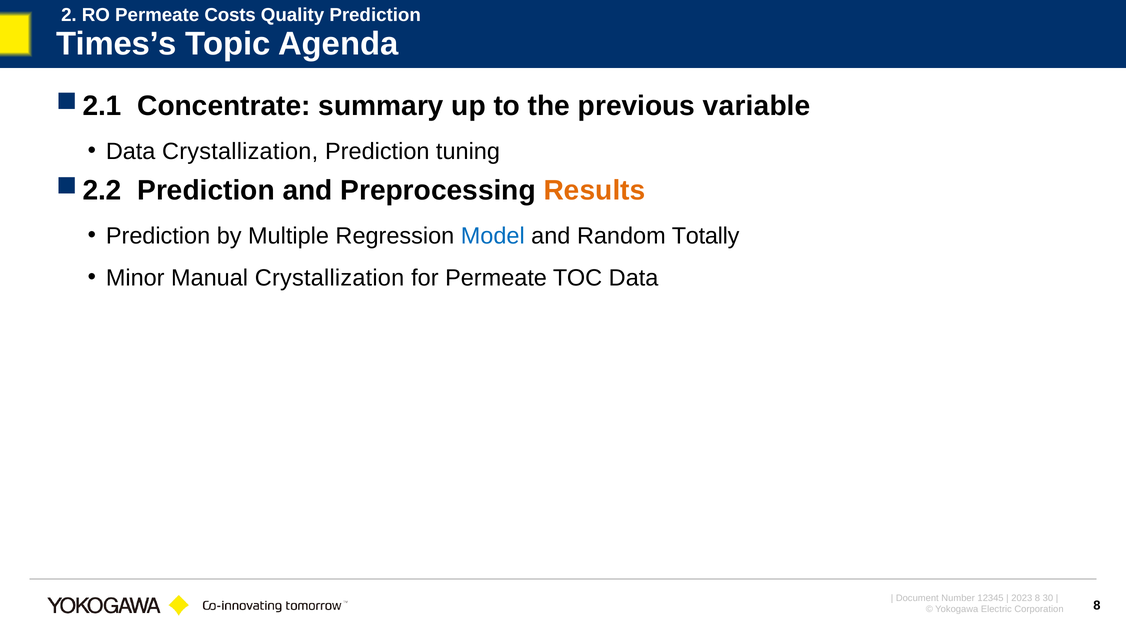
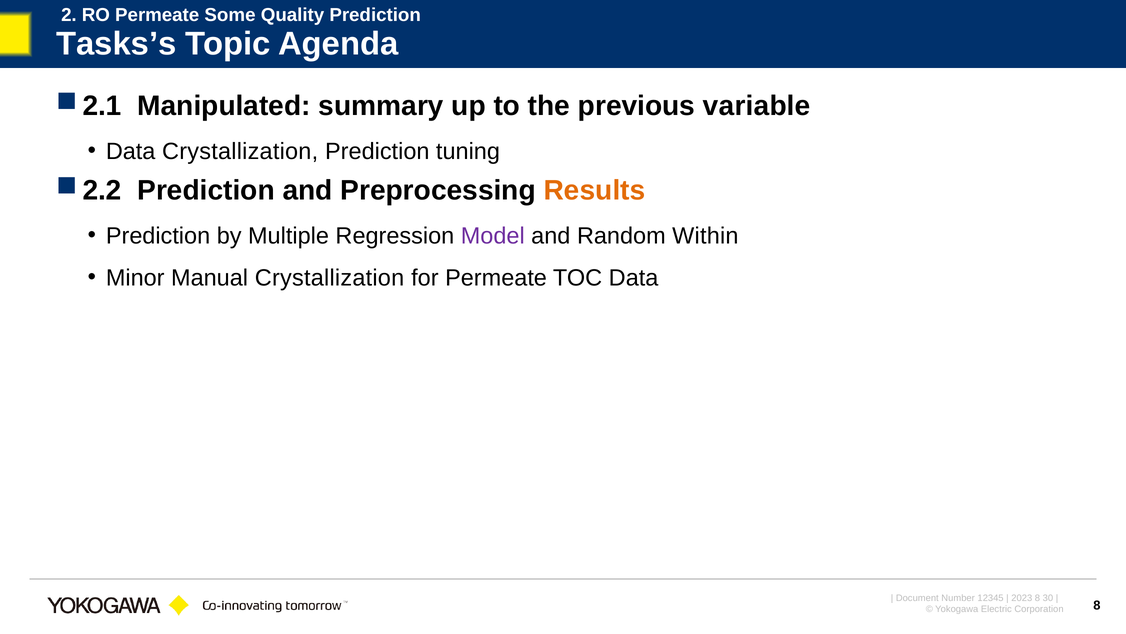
Costs: Costs -> Some (230, 15)
Times’s: Times’s -> Tasks’s (116, 44)
Concentrate: Concentrate -> Manipulated (224, 106)
Model colour: blue -> purple (493, 236)
Totally: Totally -> Within (705, 236)
